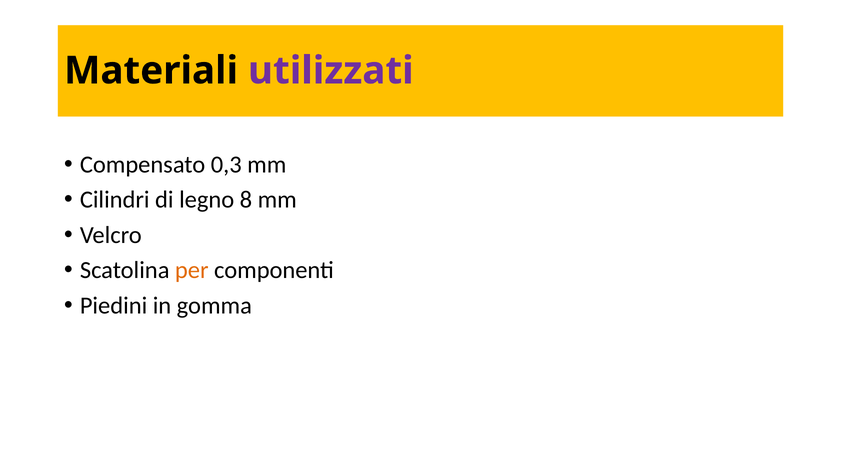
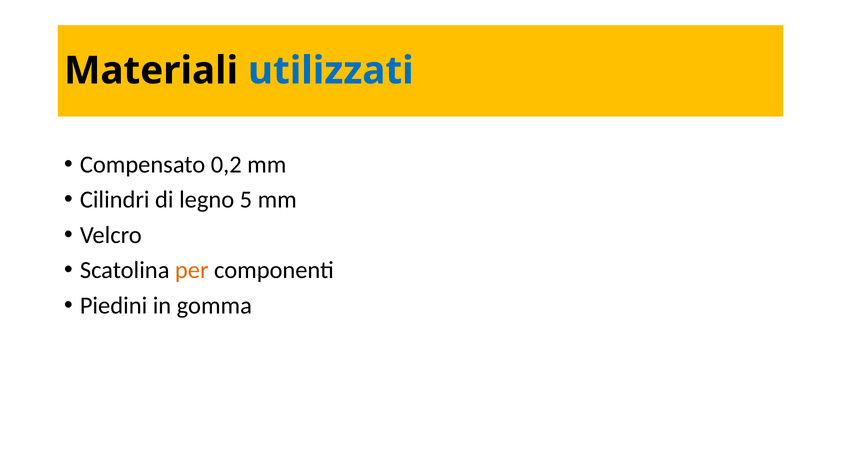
utilizzati colour: purple -> blue (331, 71)
0,3: 0,3 -> 0,2 (226, 165)
8: 8 -> 5 (246, 200)
